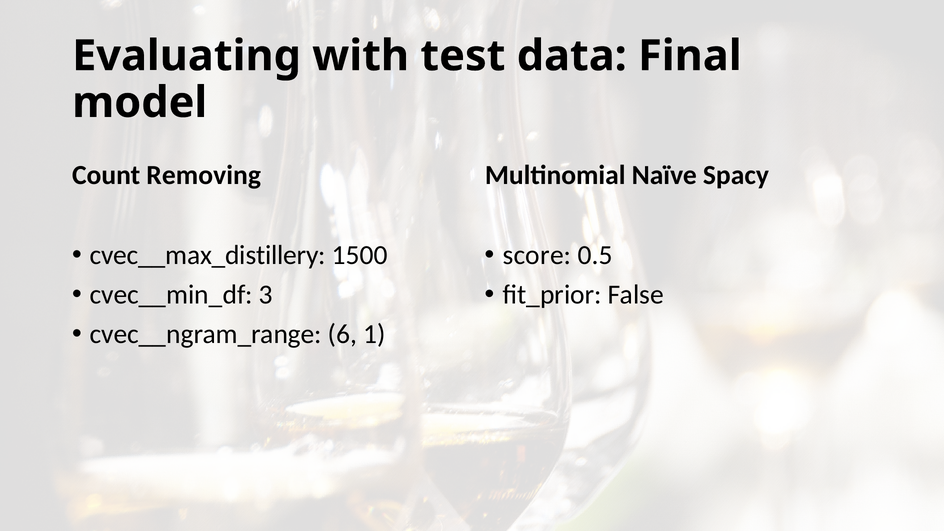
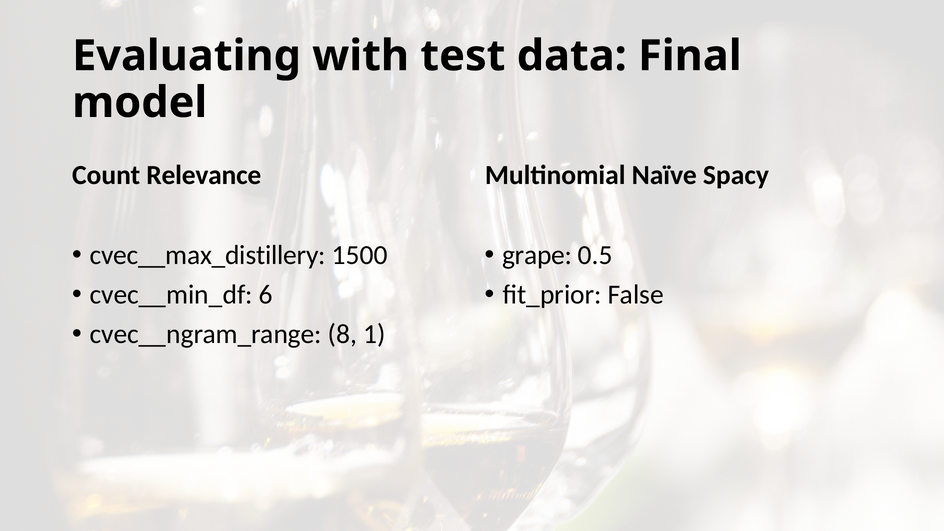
Removing: Removing -> Relevance (204, 175)
score: score -> grape (537, 255)
3: 3 -> 6 (266, 295)
6: 6 -> 8 (343, 334)
